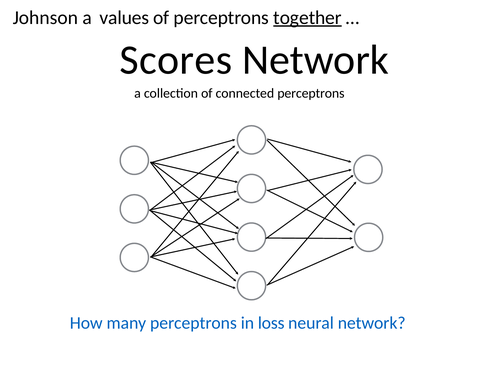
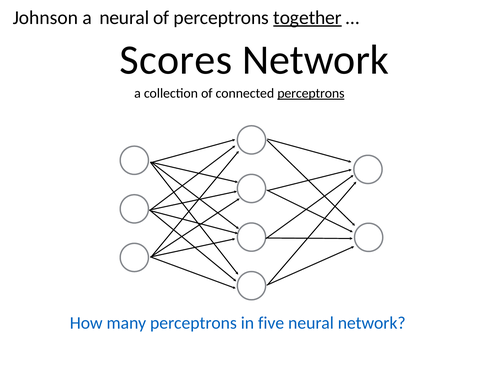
a values: values -> neural (124, 18)
perceptrons underline: none -> present (311, 93)
loss: loss -> five (271, 323)
